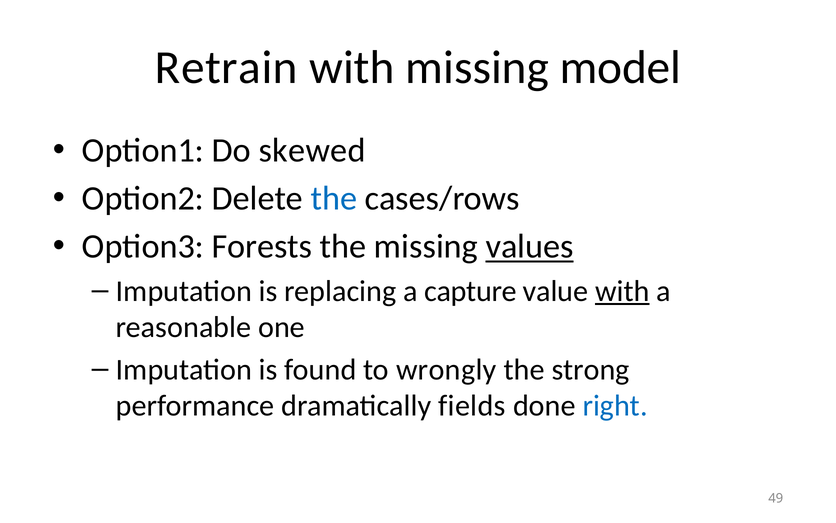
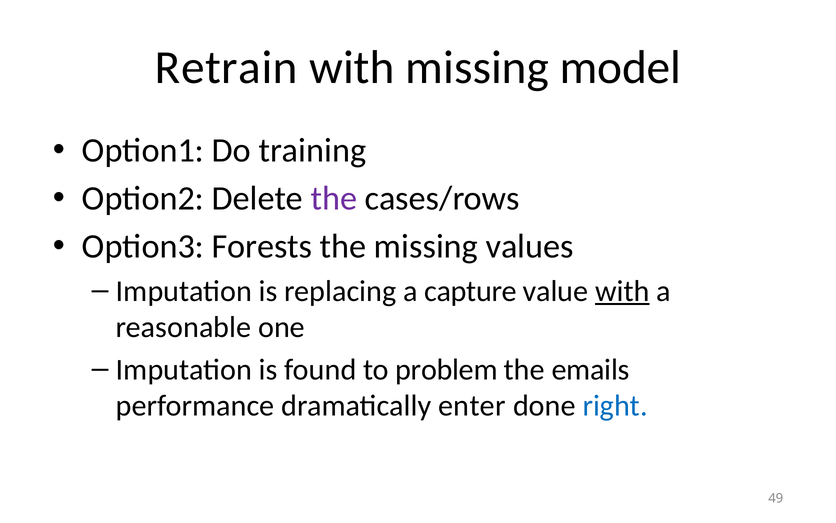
skewed: skewed -> training (312, 150)
the colour: blue -> purple (334, 198)
values underline: present -> none (530, 246)
wrongly: wrongly -> problem (446, 369)
strong: strong -> emails (591, 369)
fields: fields -> enter (472, 405)
